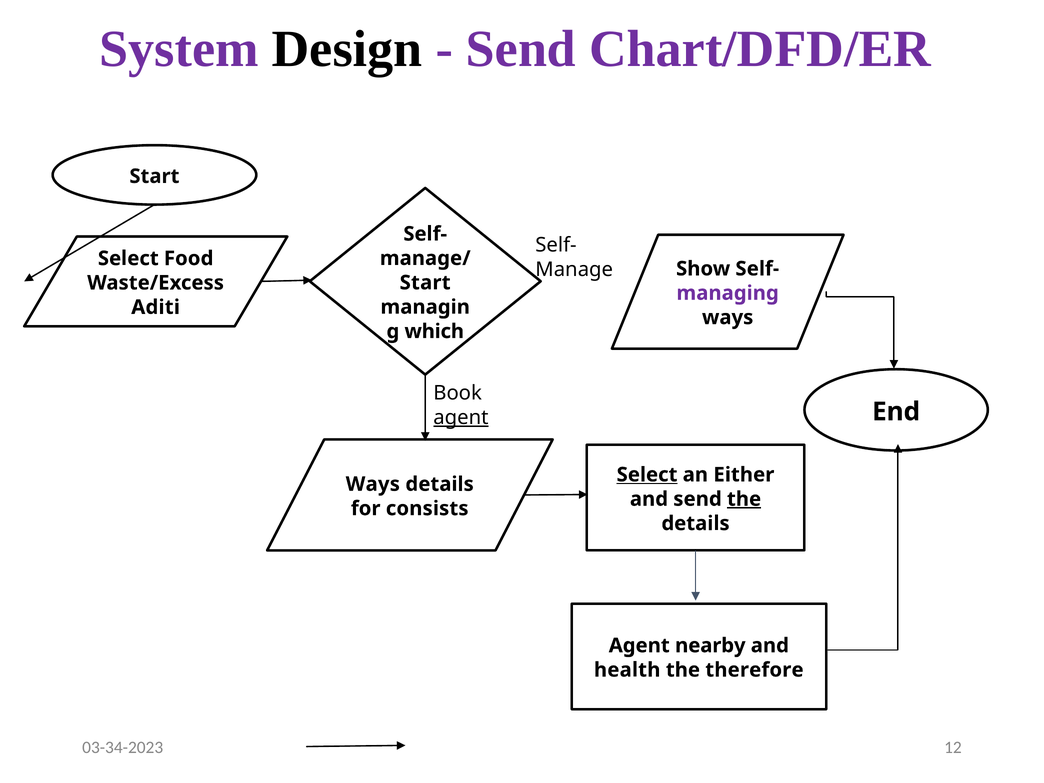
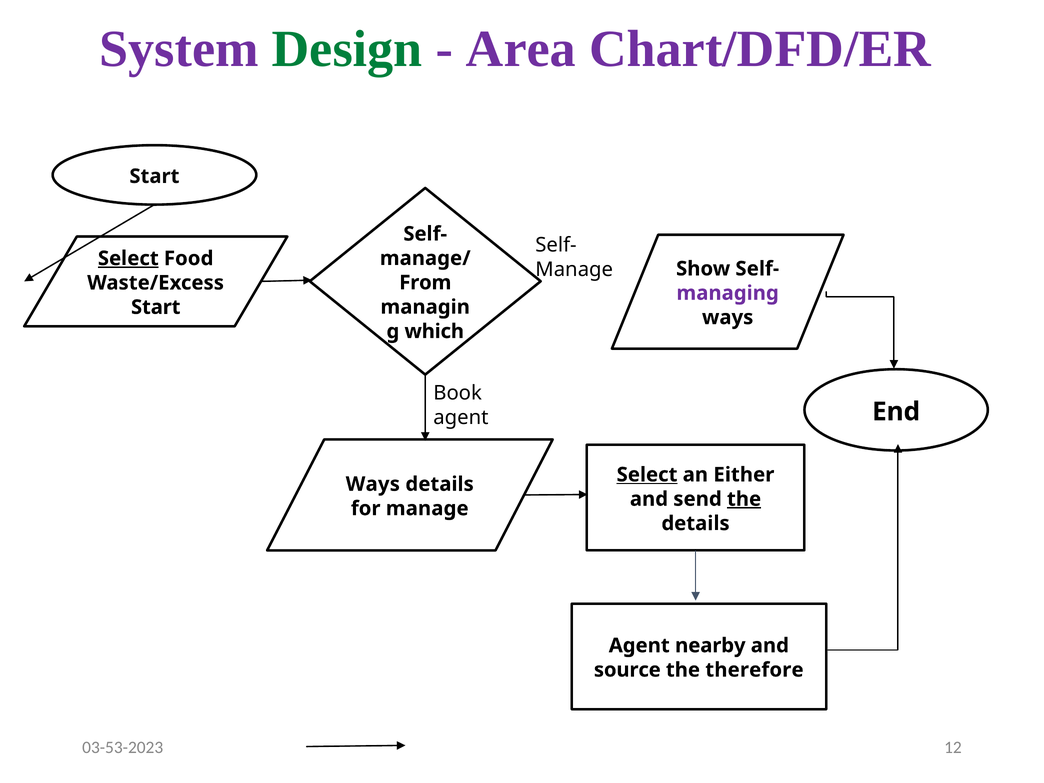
Design colour: black -> green (347, 49)
Send: Send -> Area (521, 49)
Select underline: none -> present (128, 258)
Start: Start -> From (425, 283)
Aditi: Aditi -> Start (156, 307)
agent underline: present -> none (461, 418)
for consists: consists -> manage (427, 509)
health: health -> source (627, 670)
03-34-2023: 03-34-2023 -> 03-53-2023 (123, 748)
